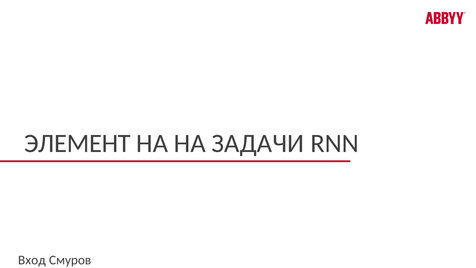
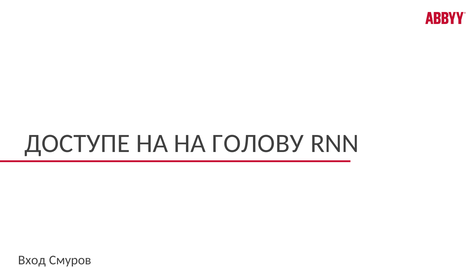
ЭЛЕМЕНТ: ЭЛЕМЕНТ -> ДОСТУПЕ (77, 143)
ЗАДАЧИ: ЗАДАЧИ -> ГОЛОВУ (258, 143)
